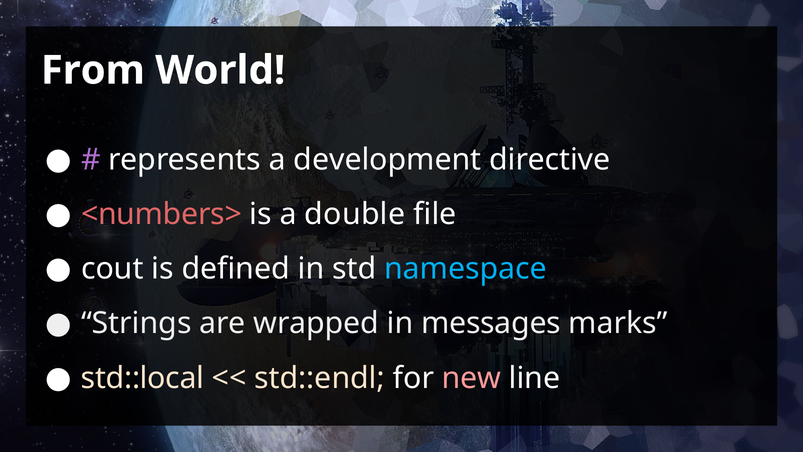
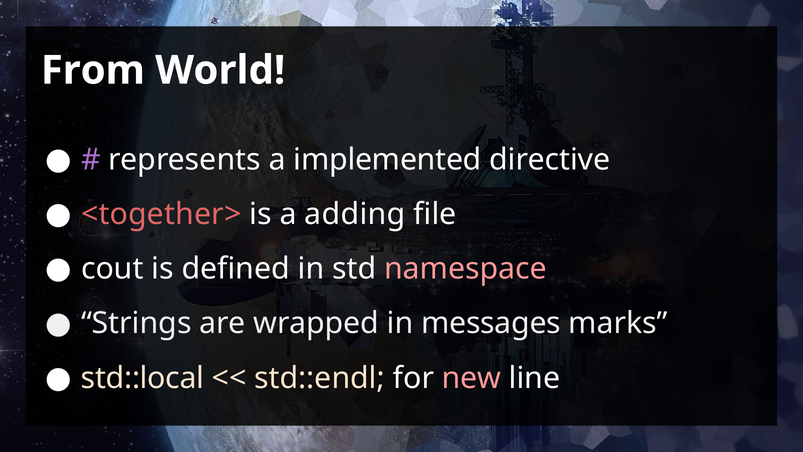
development: development -> implemented (388, 159)
<numbers>: <numbers> -> <together> (161, 214)
double: double -> adding (355, 214)
namespace colour: light blue -> pink (466, 269)
